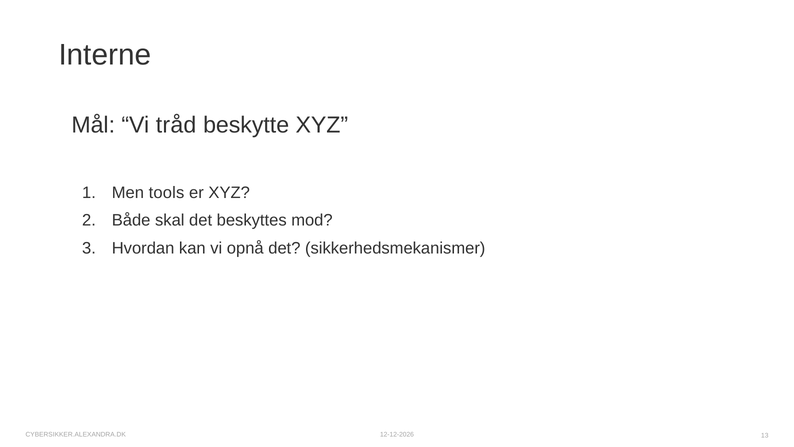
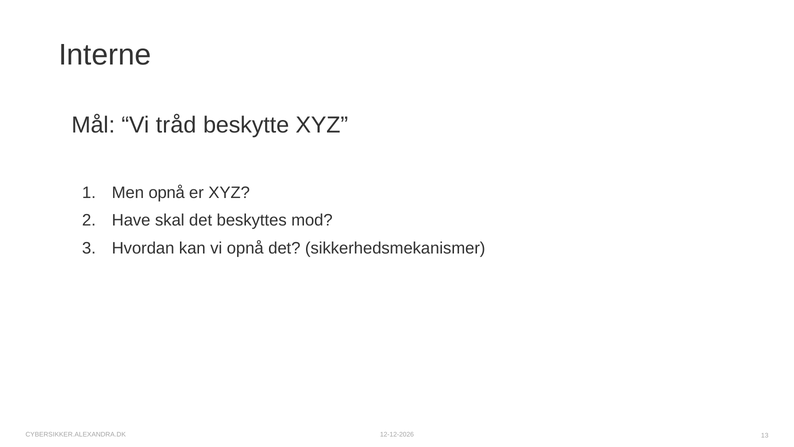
Men tools: tools -> opnå (167, 193)
Både: Både -> Have (131, 220)
